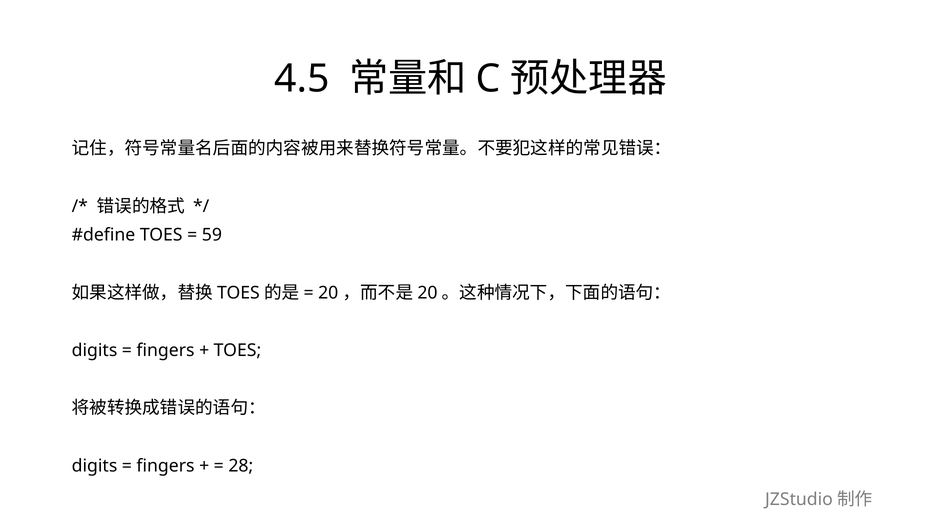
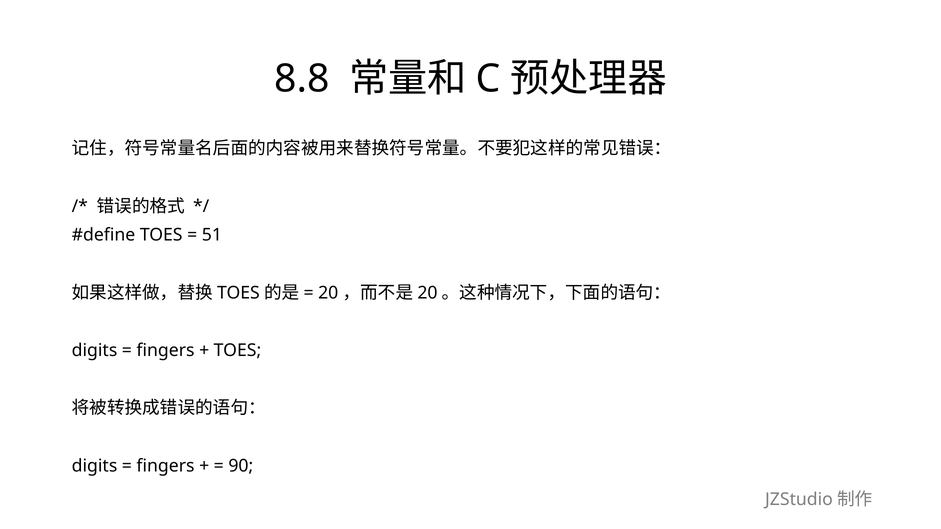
4.5: 4.5 -> 8.8 (302, 79)
59: 59 -> 51 (212, 235)
28: 28 -> 90 (241, 466)
